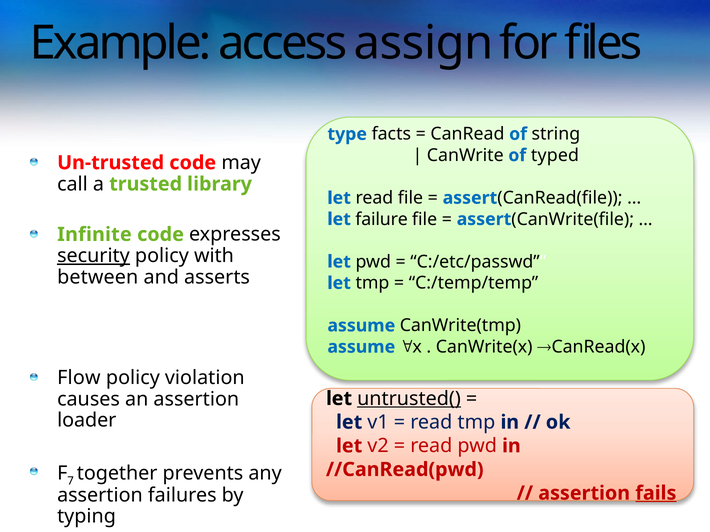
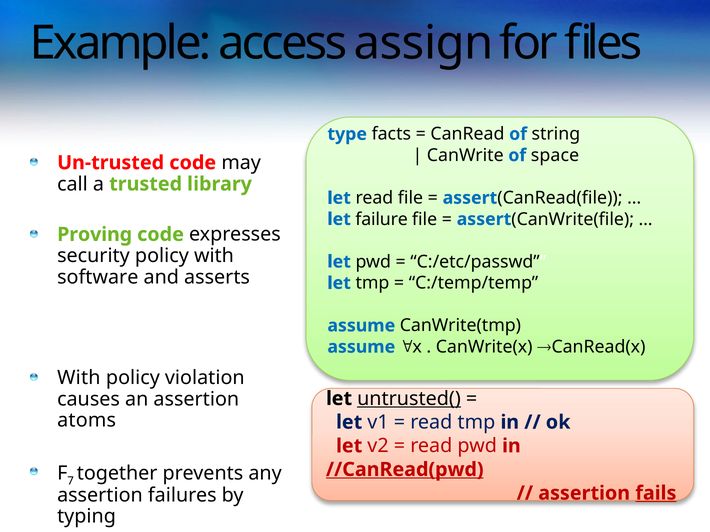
typed: typed -> space (555, 155)
Infinite: Infinite -> Proving (95, 235)
security underline: present -> none (93, 256)
between: between -> software (98, 277)
Flow: Flow -> With (79, 378)
loader: loader -> atoms (87, 421)
//CanRead(pwd underline: none -> present (405, 470)
